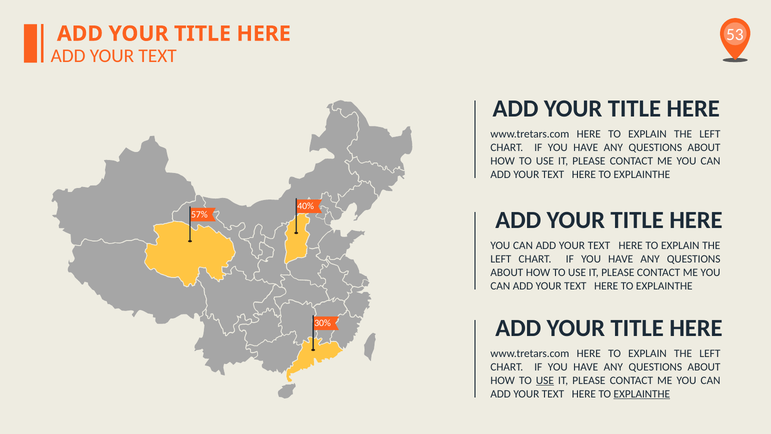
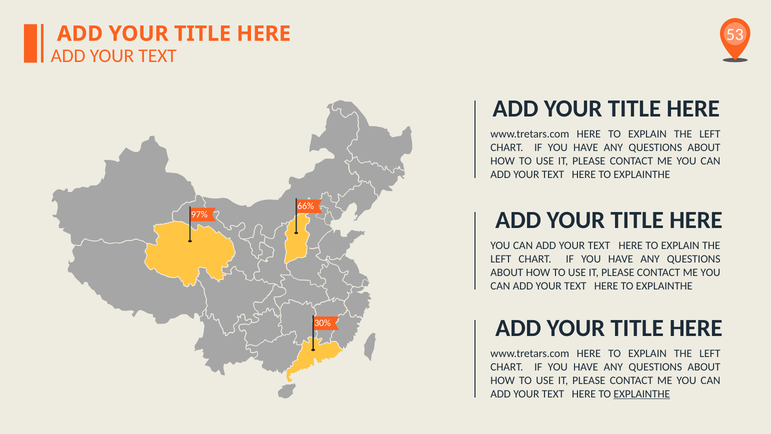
40%: 40% -> 66% (306, 206)
57%: 57% -> 97% (199, 214)
USE underline: present -> none (545, 380)
